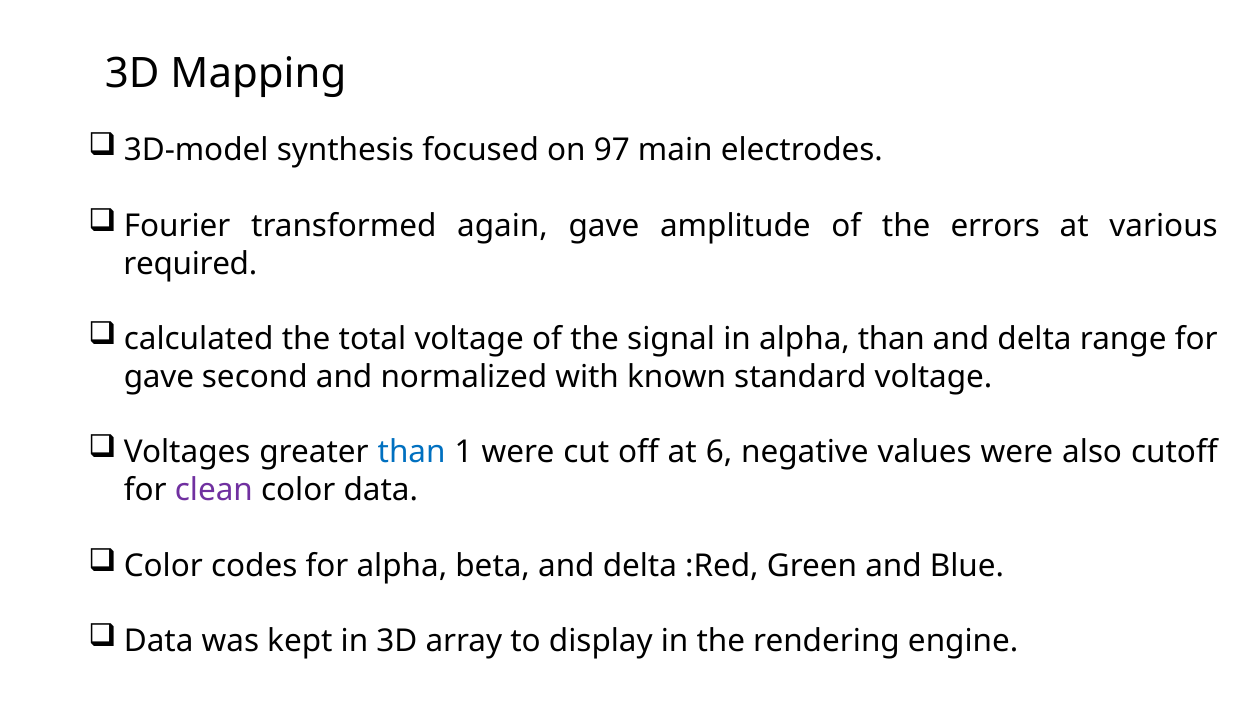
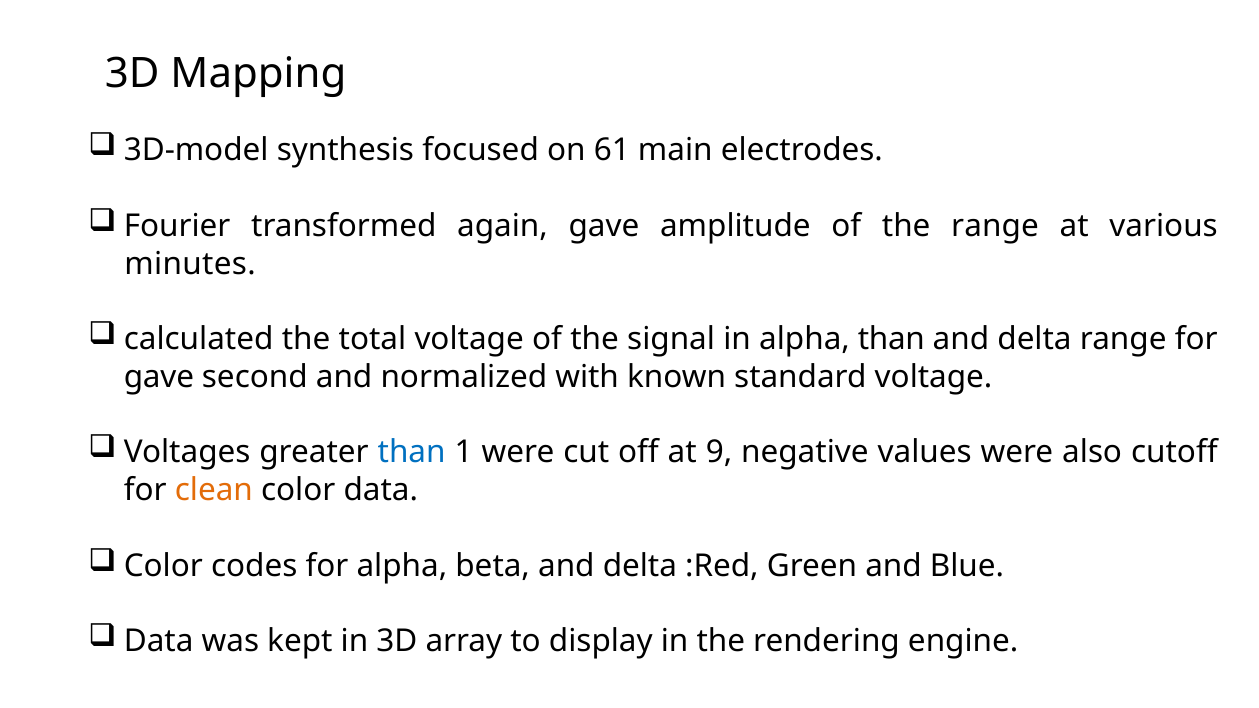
97: 97 -> 61 (612, 151)
the errors: errors -> range (995, 226)
required: required -> minutes (190, 264)
6: 6 -> 9 (719, 453)
clean colour: purple -> orange (214, 490)
